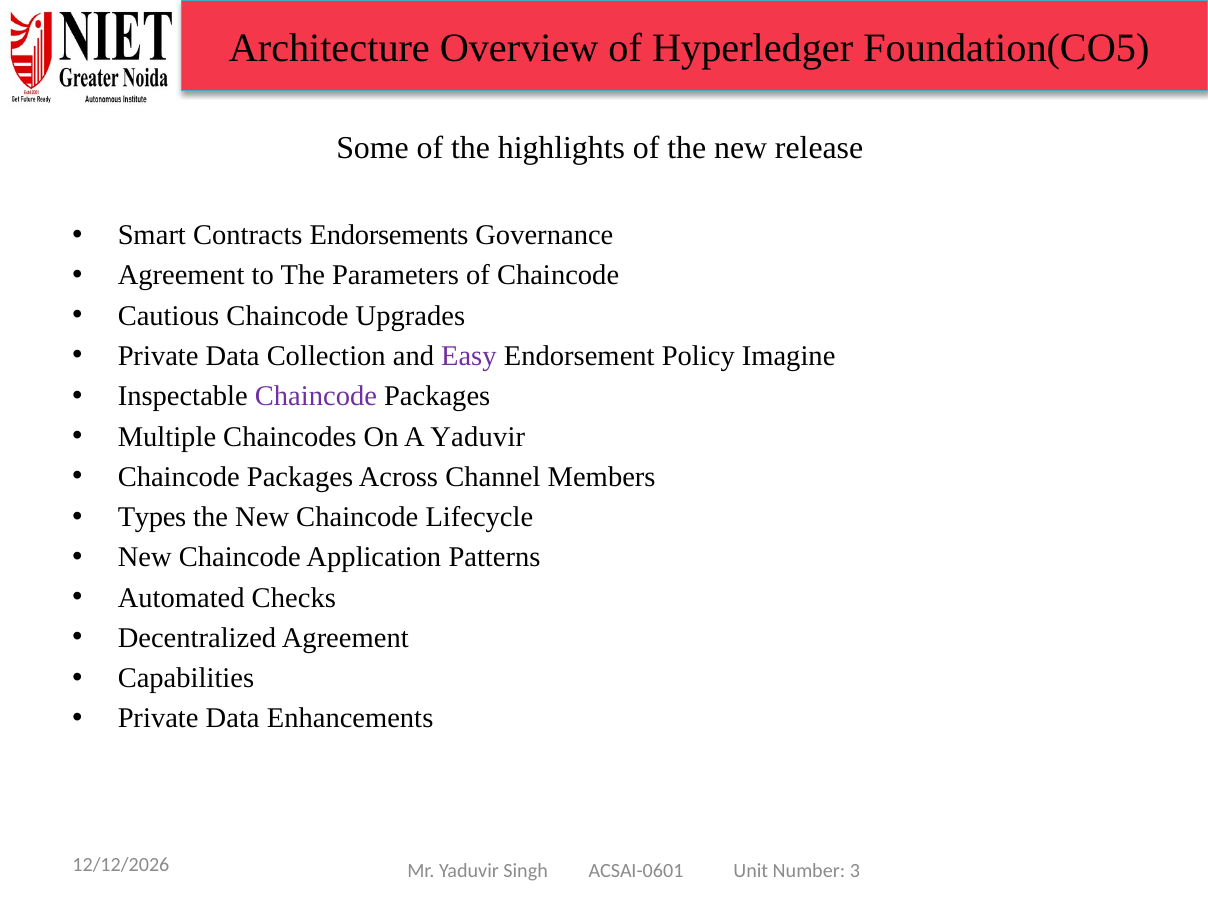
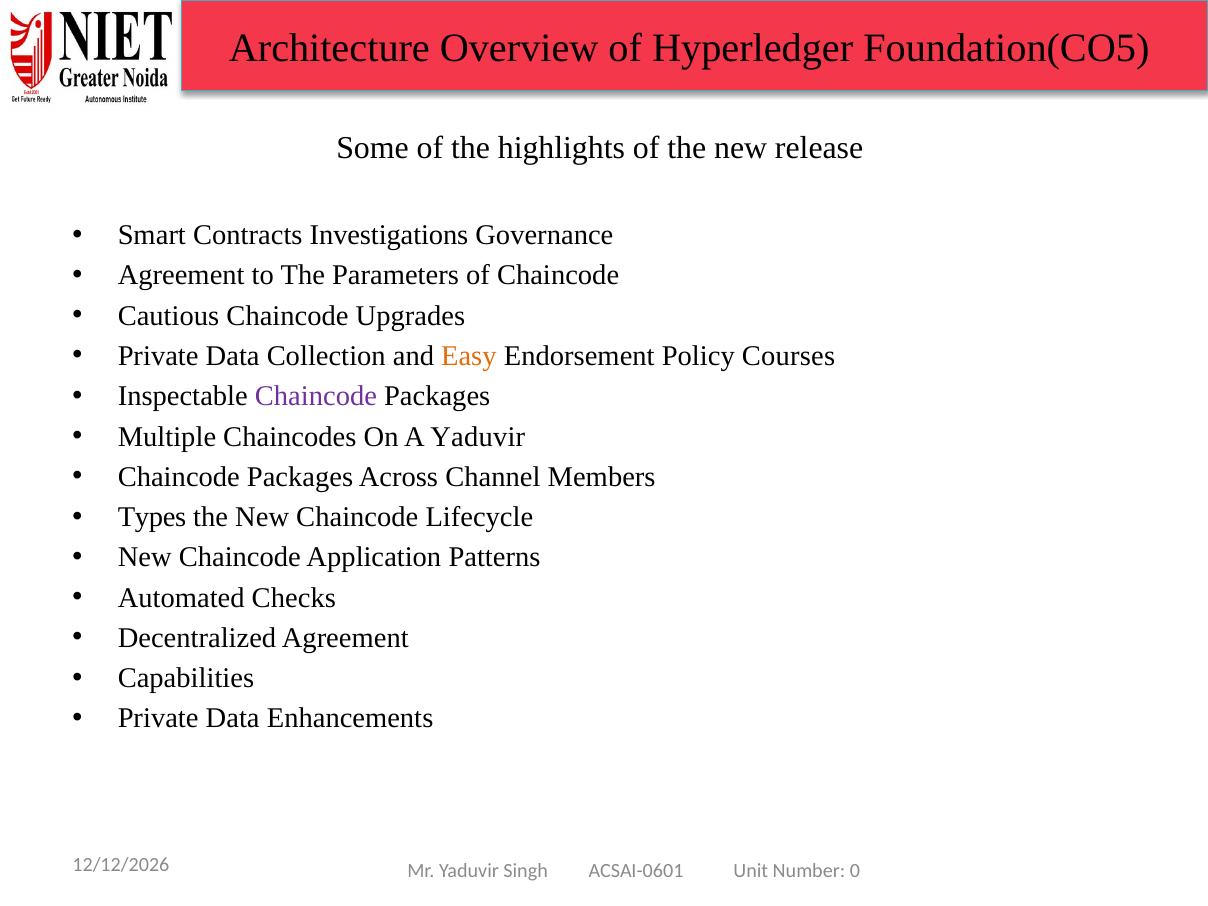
Endorsements: Endorsements -> Investigations (389, 235)
Easy colour: purple -> orange (469, 356)
Imagine: Imagine -> Courses (789, 356)
3: 3 -> 0 (855, 871)
